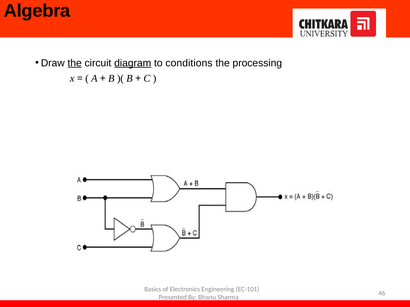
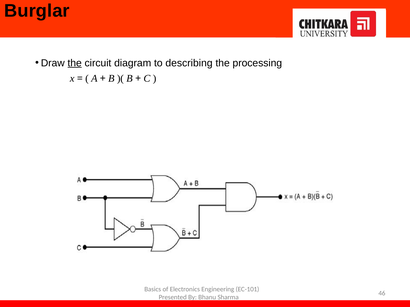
Algebra: Algebra -> Burglar (37, 11)
diagram underline: present -> none (133, 63)
conditions: conditions -> describing (189, 63)
